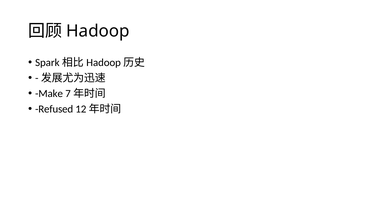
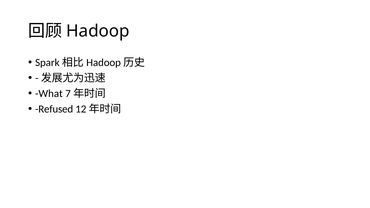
Make: Make -> What (49, 94)
